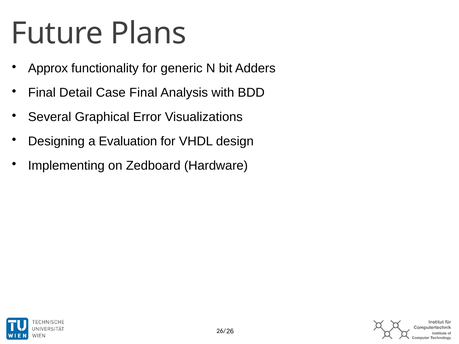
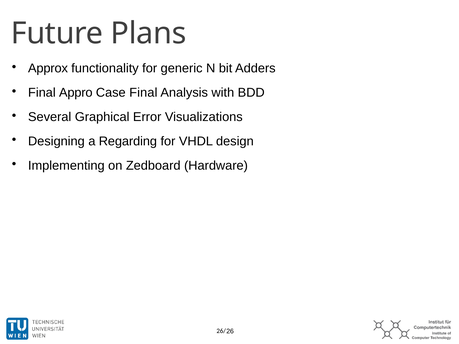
Detail: Detail -> Appro (76, 93)
Evaluation: Evaluation -> Regarding (128, 141)
